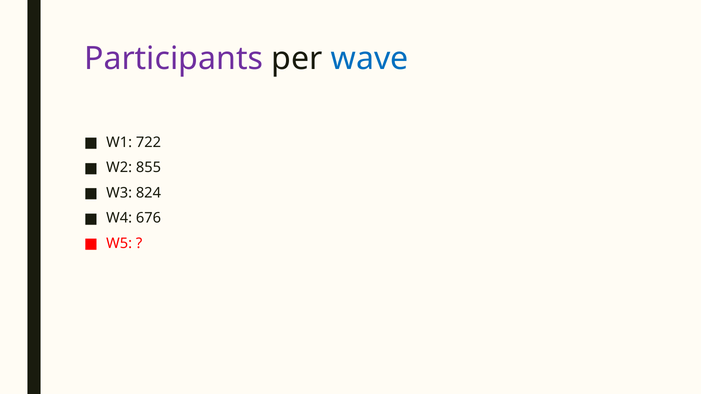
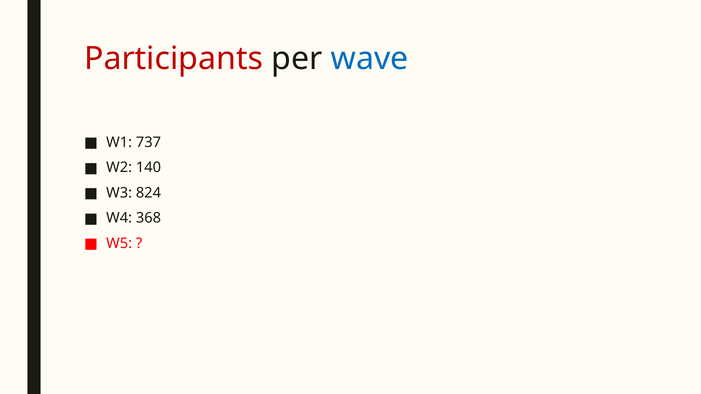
Participants colour: purple -> red (174, 59)
722: 722 -> 737 (148, 142)
855: 855 -> 140 (148, 168)
676: 676 -> 368 (148, 218)
